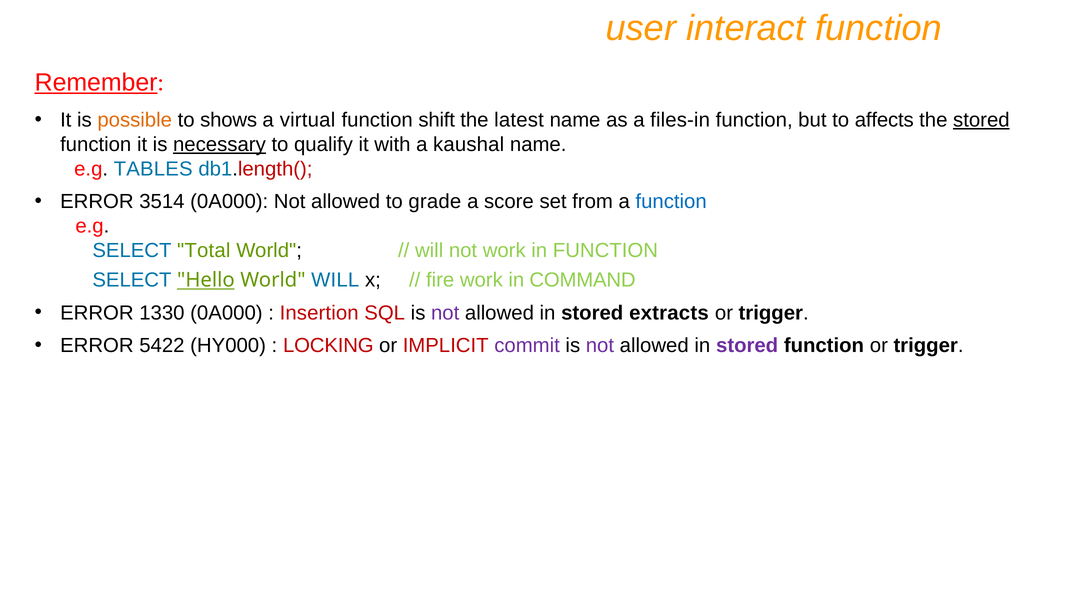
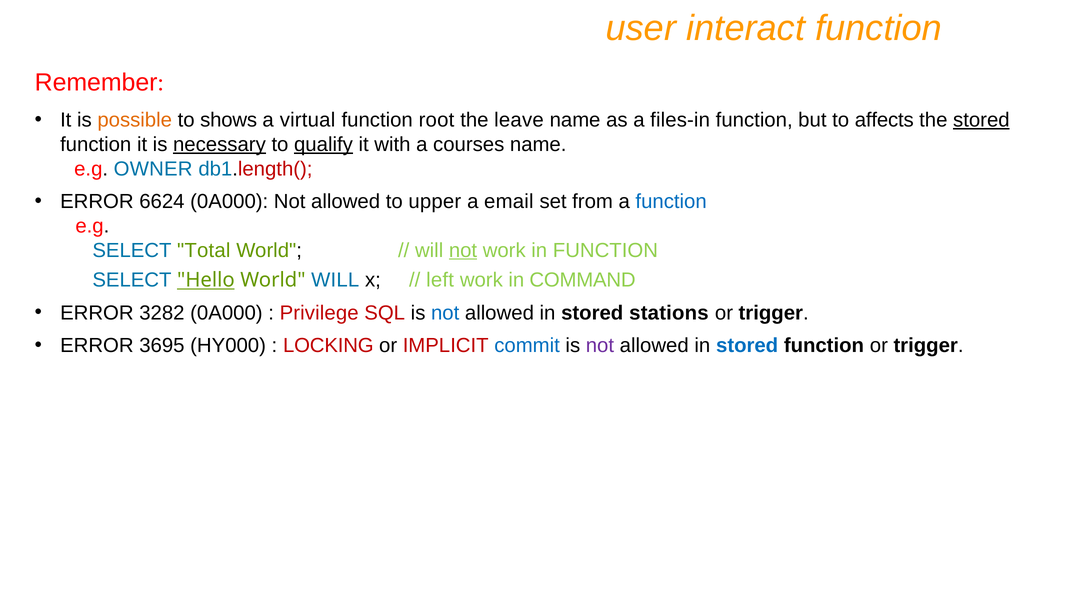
Remember underline: present -> none (96, 82)
shift: shift -> root (436, 120)
latest: latest -> leave (519, 120)
qualify underline: none -> present (323, 144)
kaushal: kaushal -> courses (469, 144)
TABLES: TABLES -> OWNER (153, 169)
3514: 3514 -> 6624 (162, 201)
grade: grade -> upper (435, 201)
score: score -> email (509, 201)
not underline: none -> present (463, 250)
fire: fire -> left (440, 280)
1330: 1330 -> 3282 (162, 313)
Insertion: Insertion -> Privilege (319, 313)
not colour: purple -> blue (445, 313)
extracts: extracts -> stations (669, 313)
5422: 5422 -> 3695 (162, 345)
commit colour: purple -> blue (527, 345)
stored colour: purple -> blue (747, 345)
